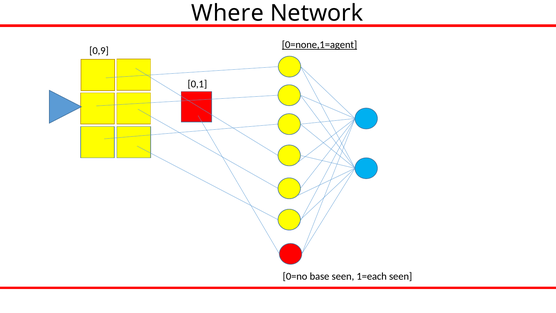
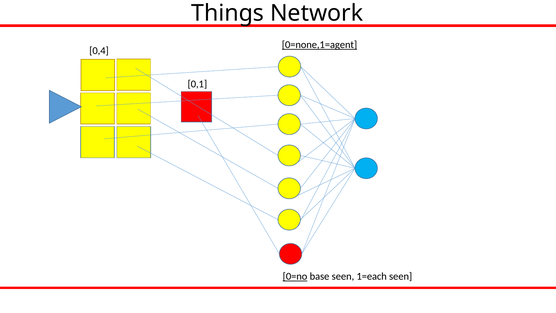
Where: Where -> Things (228, 13)
0,9: 0,9 -> 0,4 (99, 51)
0=no underline: none -> present (295, 276)
